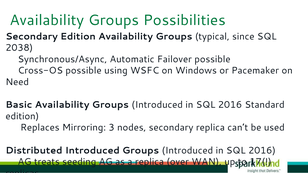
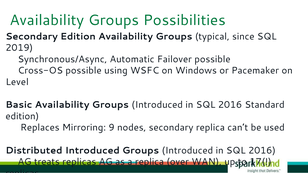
2038: 2038 -> 2019 (19, 48)
Need: Need -> Level (17, 82)
3: 3 -> 9 (112, 128)
treats seeding: seeding -> replicas (79, 162)
